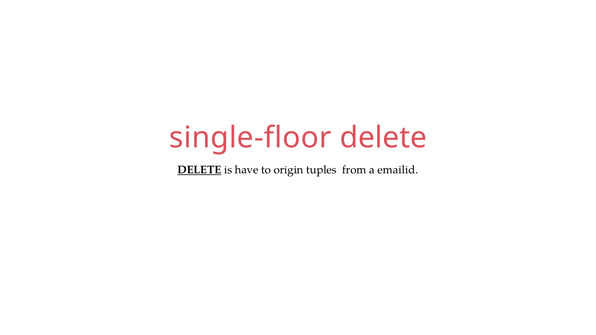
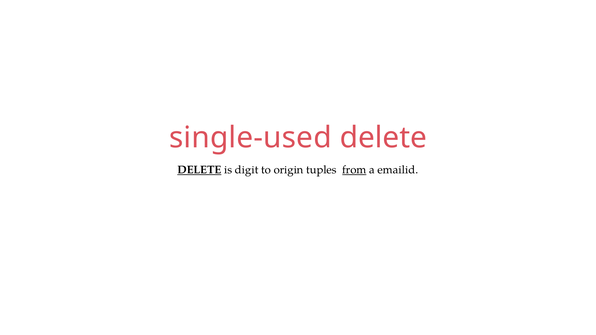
single-floor: single-floor -> single-used (250, 138)
have: have -> digit (247, 170)
from underline: none -> present (354, 170)
